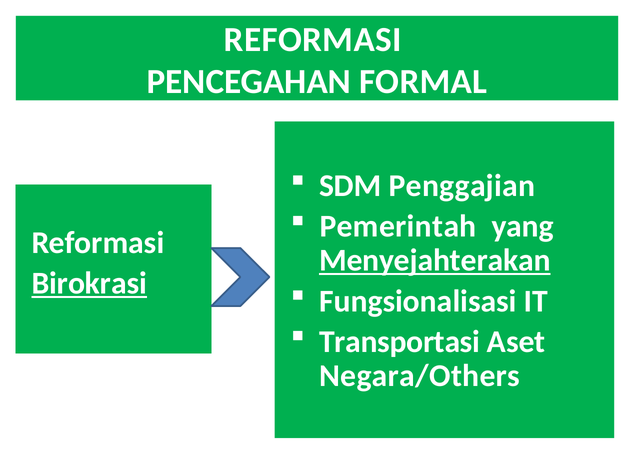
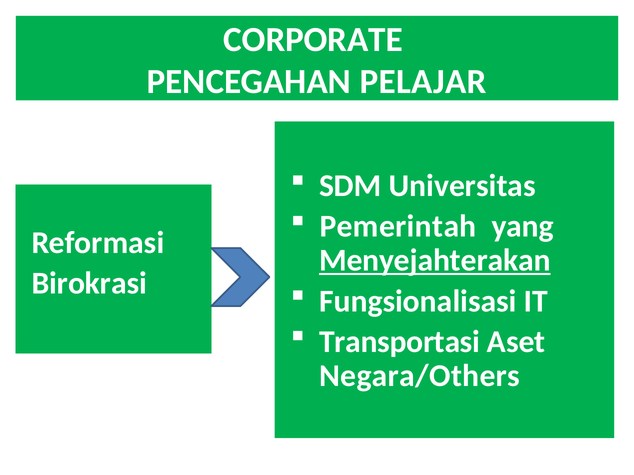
REFORMASI: REFORMASI -> CORPORATE (313, 39)
FORMAL: FORMAL -> PELAJAR (423, 82)
Penggajian: Penggajian -> Universitas (462, 186)
Birokrasi underline: present -> none (89, 284)
